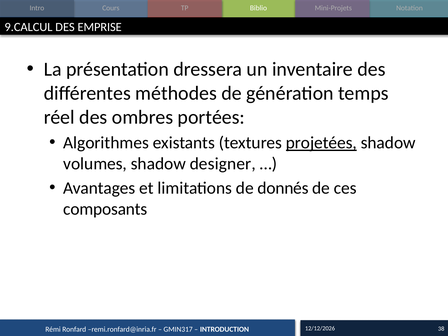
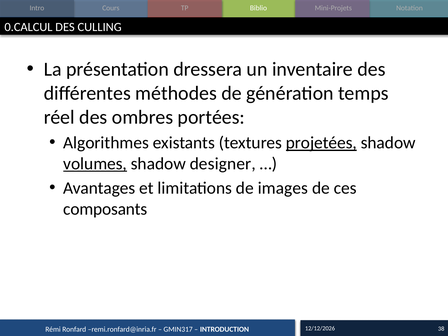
9.CALCUL: 9.CALCUL -> 0.CALCUL (29, 27)
EMPRISE: EMPRISE -> CULLING (100, 27)
volumes underline: none -> present (95, 164)
donnés: donnés -> images (283, 188)
